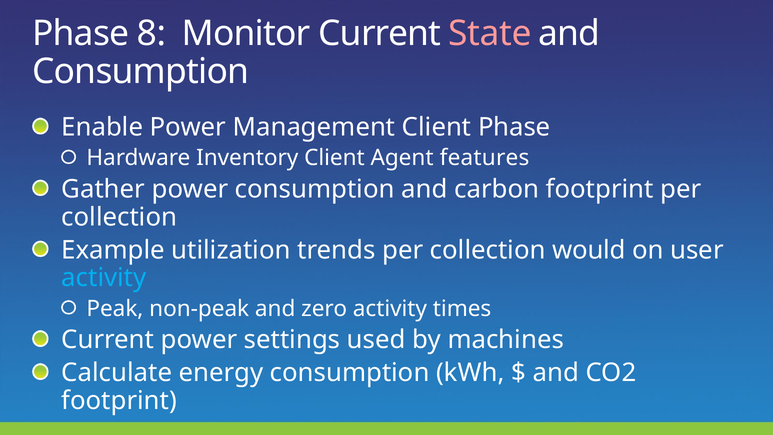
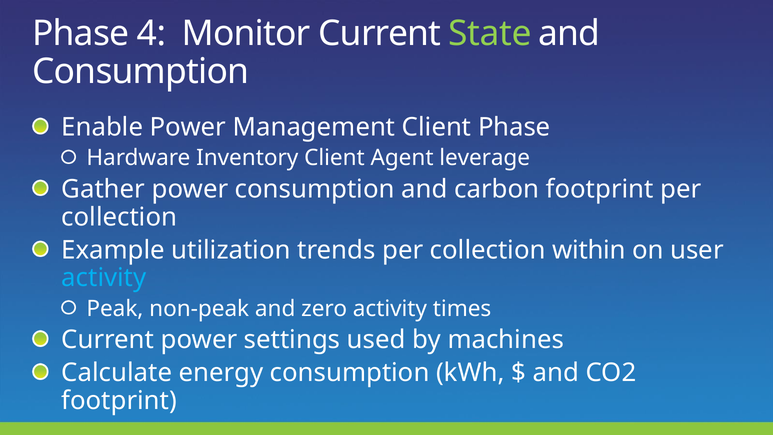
8: 8 -> 4 (151, 34)
State colour: pink -> light green (490, 34)
features: features -> leverage (485, 158)
would: would -> within (589, 250)
